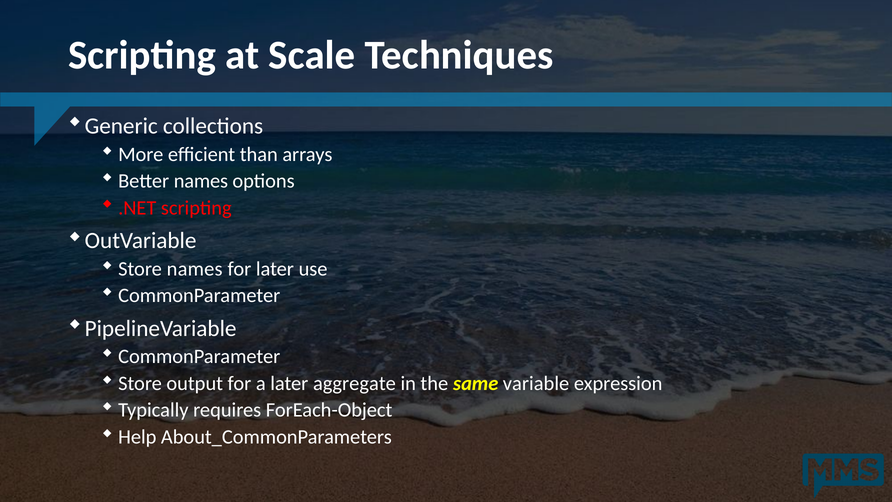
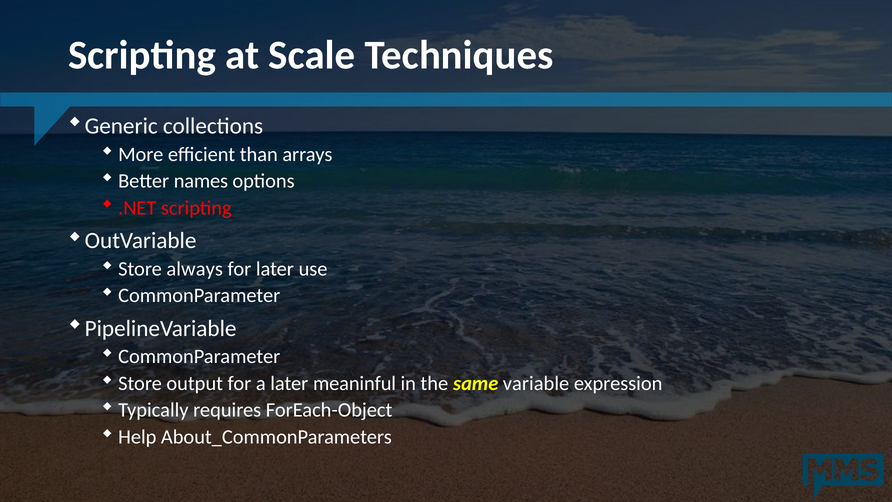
Store names: names -> always (195, 269)
aggregate: aggregate -> meaninful (355, 383)
